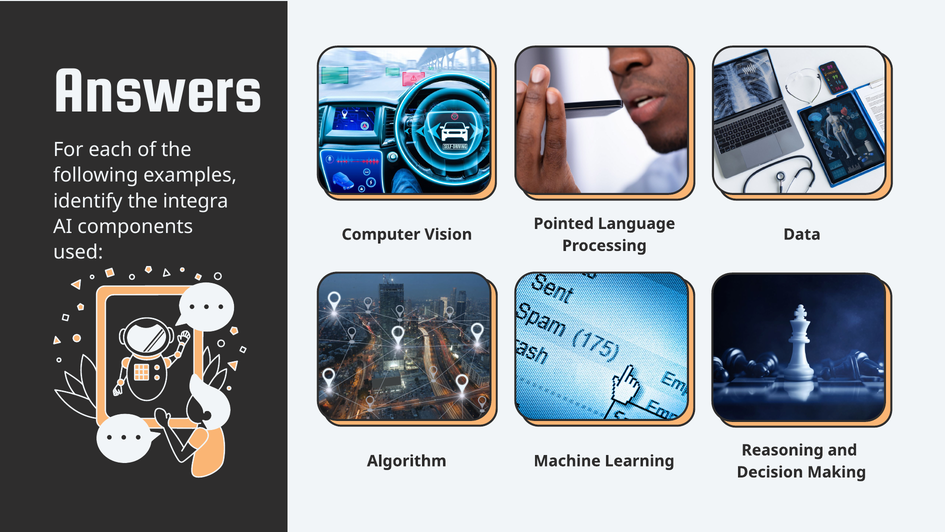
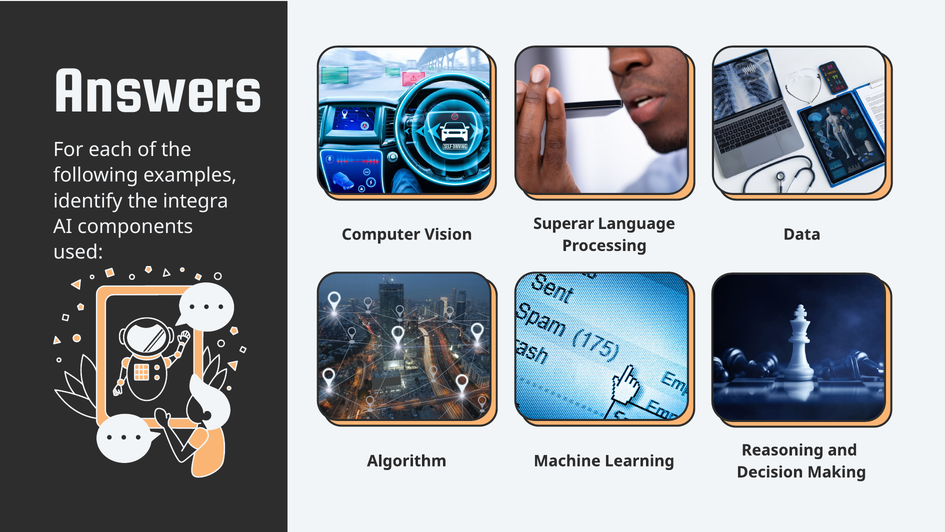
Pointed: Pointed -> Superar (564, 223)
